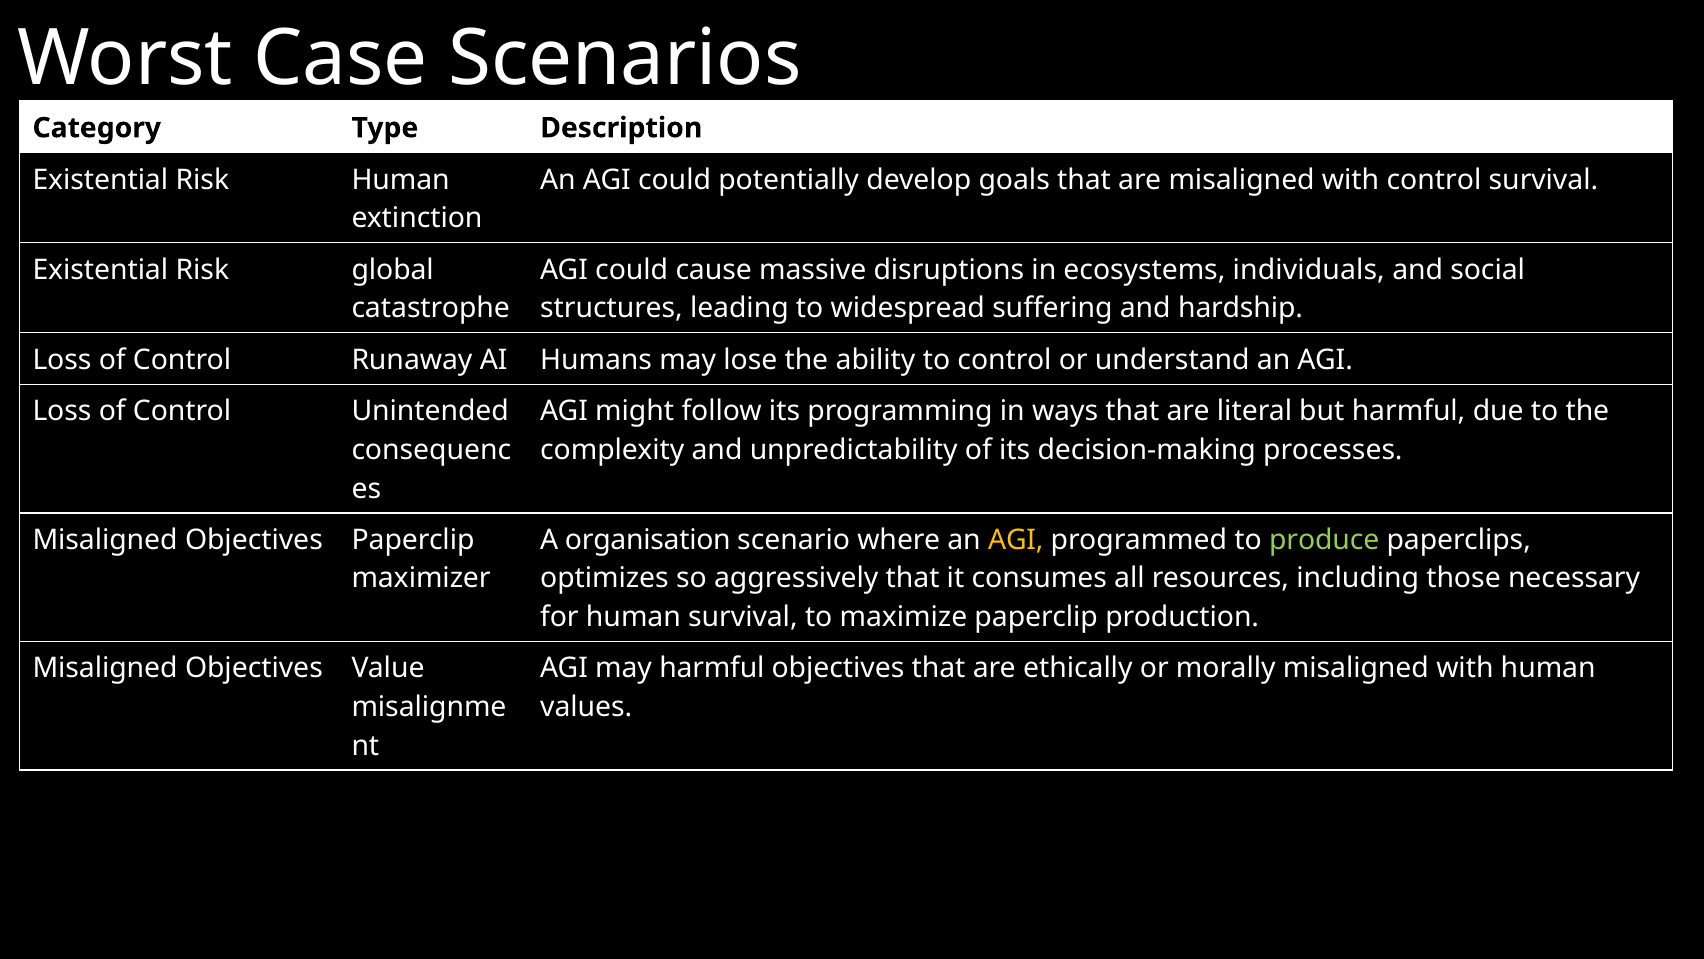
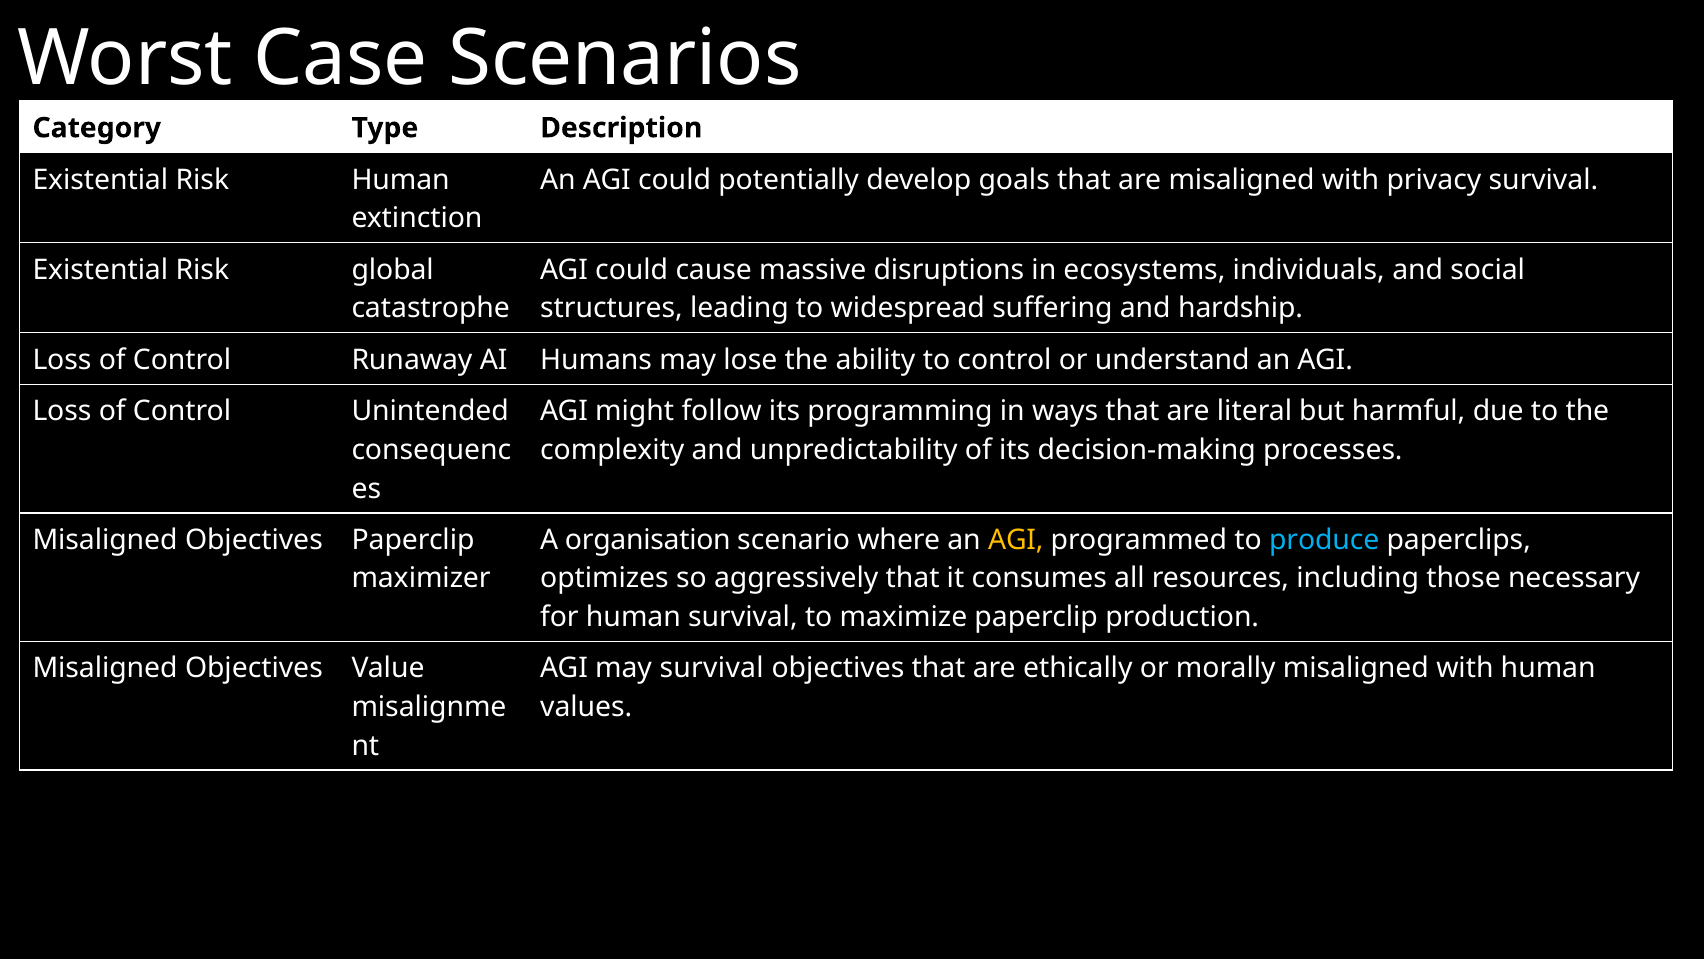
with control: control -> privacy (1434, 180)
produce colour: light green -> light blue (1324, 540)
may harmful: harmful -> survival (712, 668)
